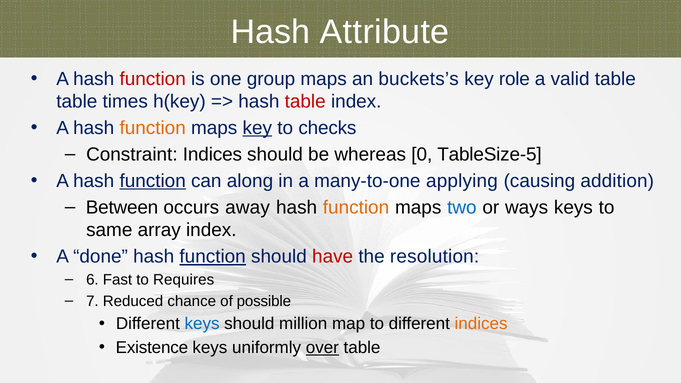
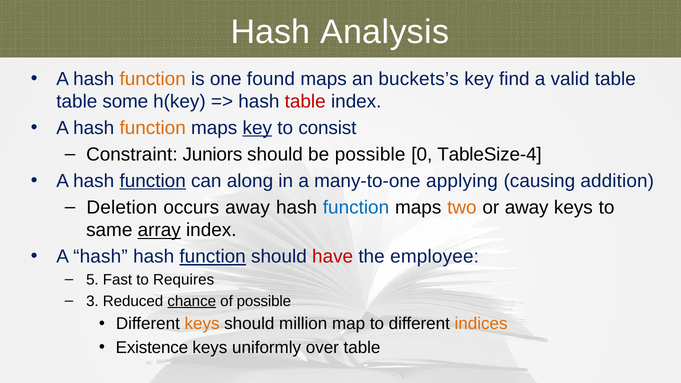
Attribute: Attribute -> Analysis (385, 32)
function colour: red -> orange (153, 79)
group: group -> found (271, 79)
role: role -> find (514, 79)
times: times -> some (125, 102)
checks: checks -> consist (327, 128)
Constraint Indices: Indices -> Juniors (212, 155)
be whereas: whereas -> possible (370, 155)
TableSize-5: TableSize-5 -> TableSize-4 (489, 155)
Between: Between -> Deletion (122, 208)
function colour: orange -> blue (356, 208)
two colour: blue -> orange (462, 208)
or ways: ways -> away (527, 208)
array underline: none -> present (159, 230)
done: done -> hash (100, 257)
resolution: resolution -> employee (435, 257)
6: 6 -> 5 (92, 280)
7: 7 -> 3 (92, 301)
chance underline: none -> present (192, 301)
keys colour: blue -> orange (202, 324)
over underline: present -> none (322, 348)
